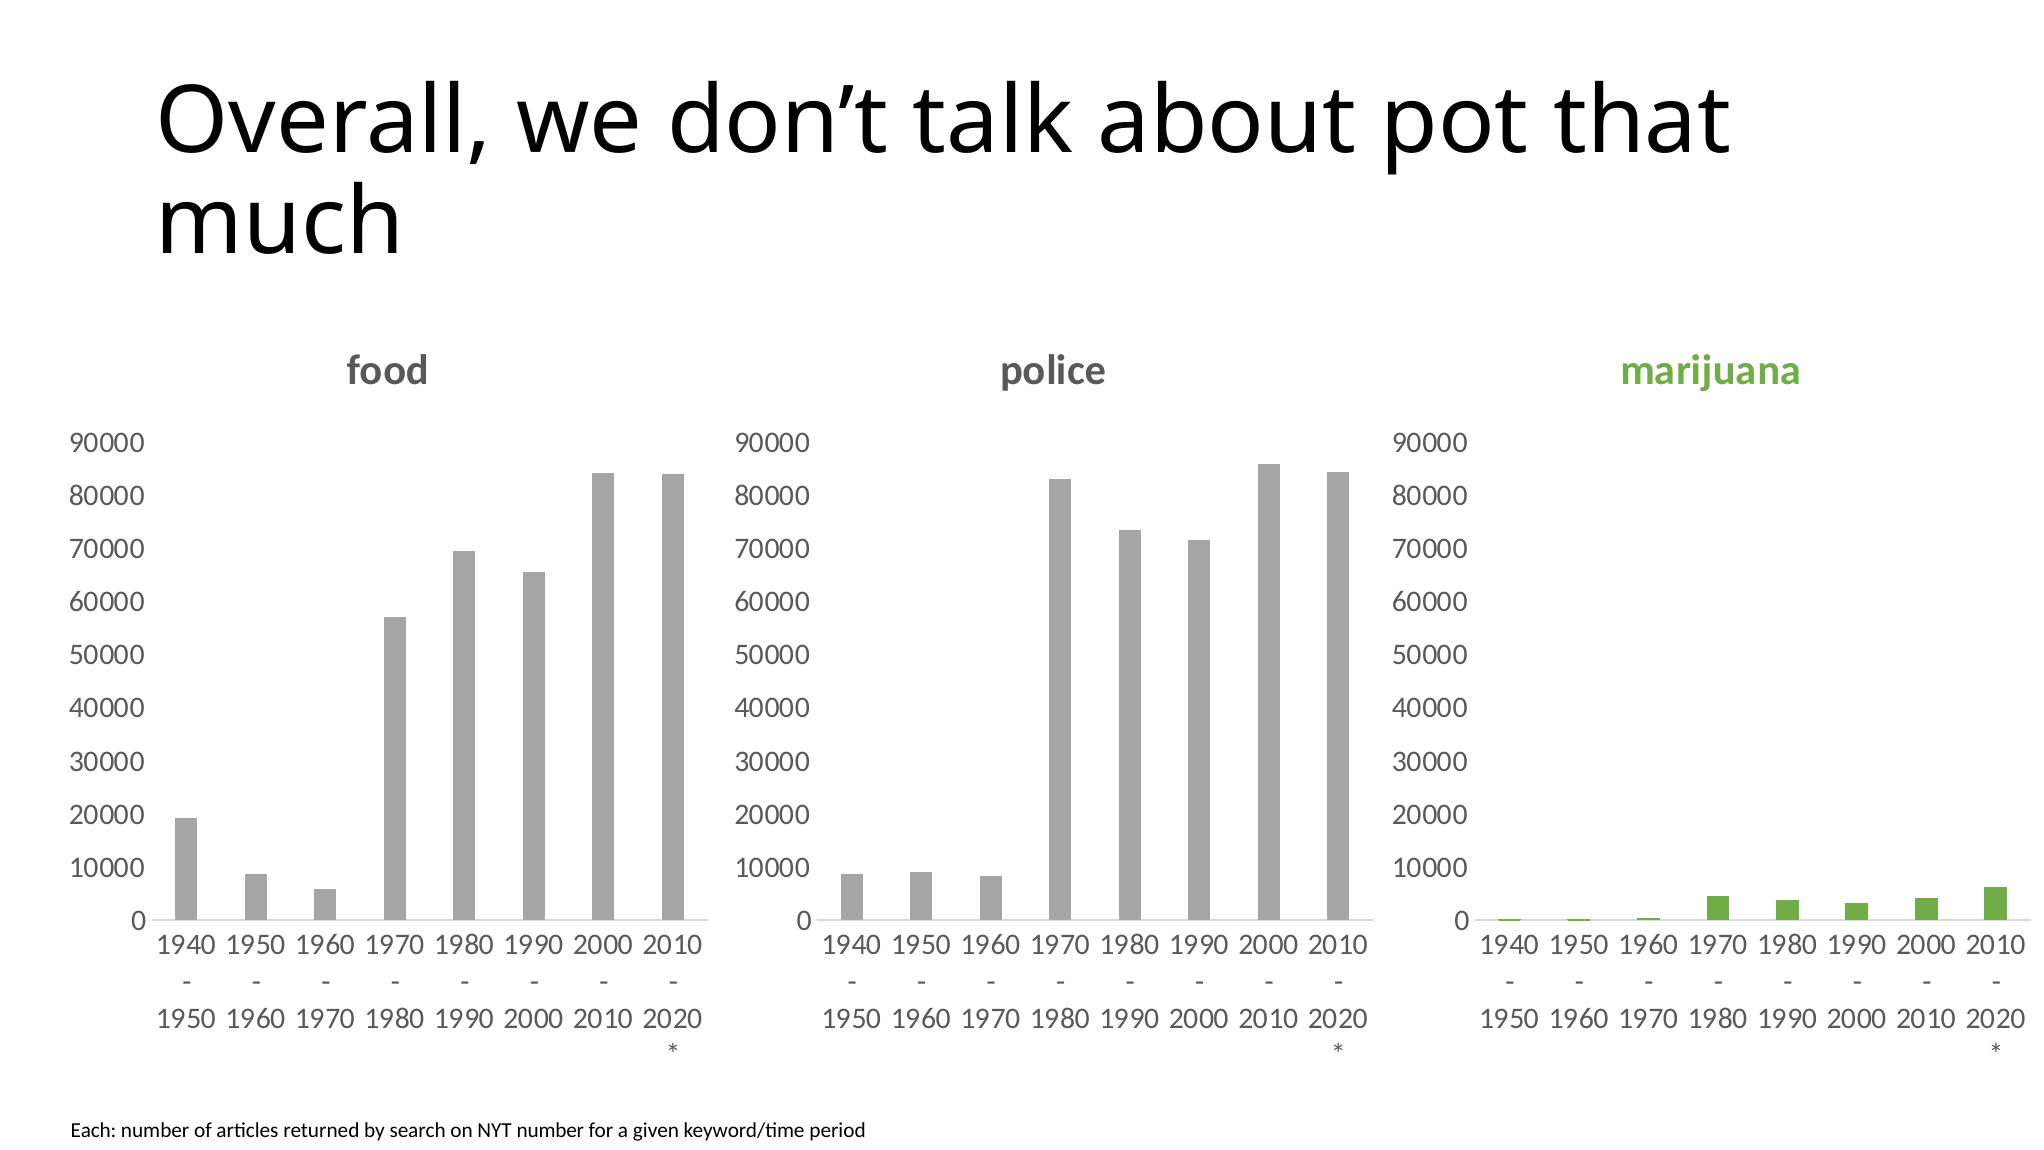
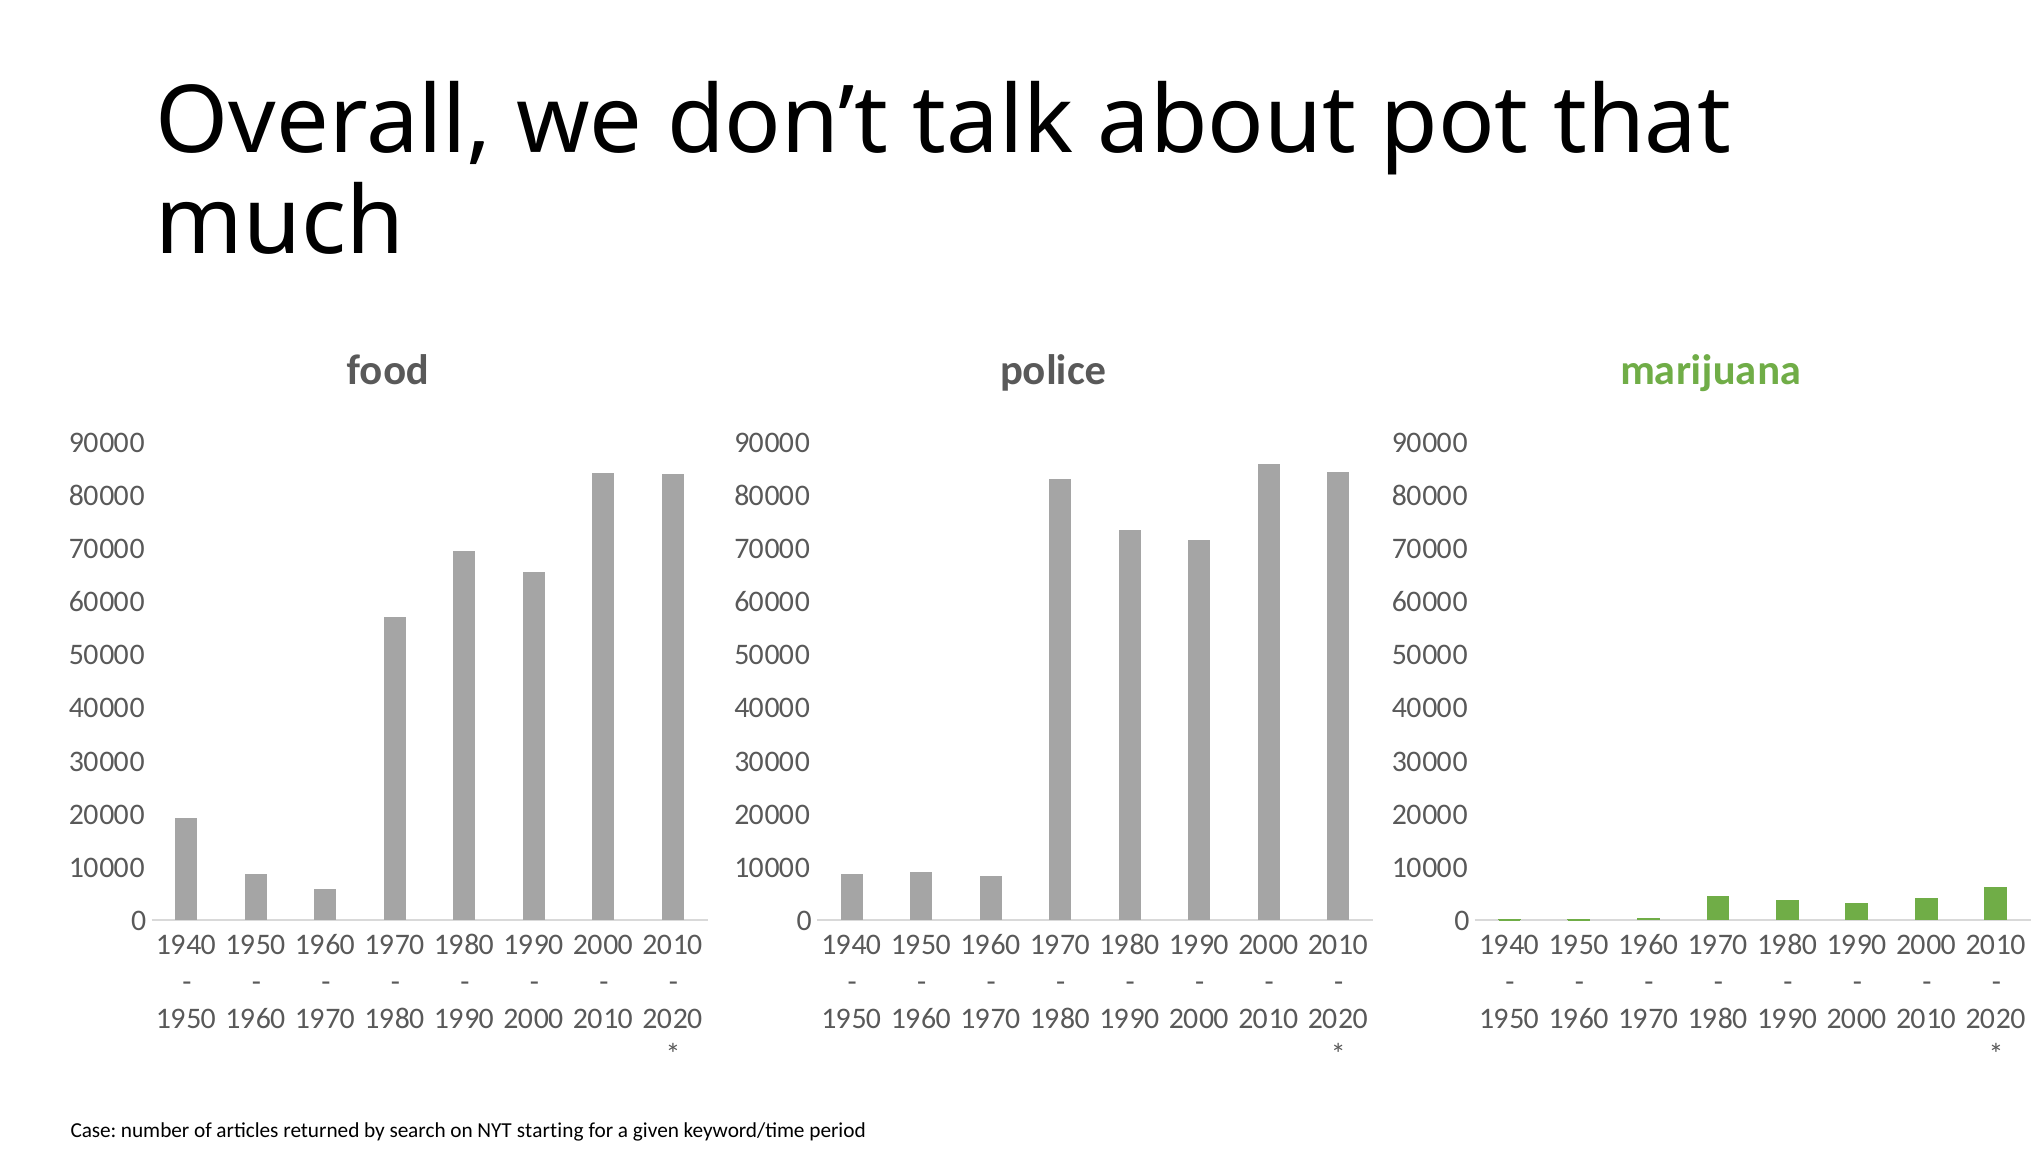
Each: Each -> Case (93, 1131)
NYT number: number -> starting (550, 1131)
